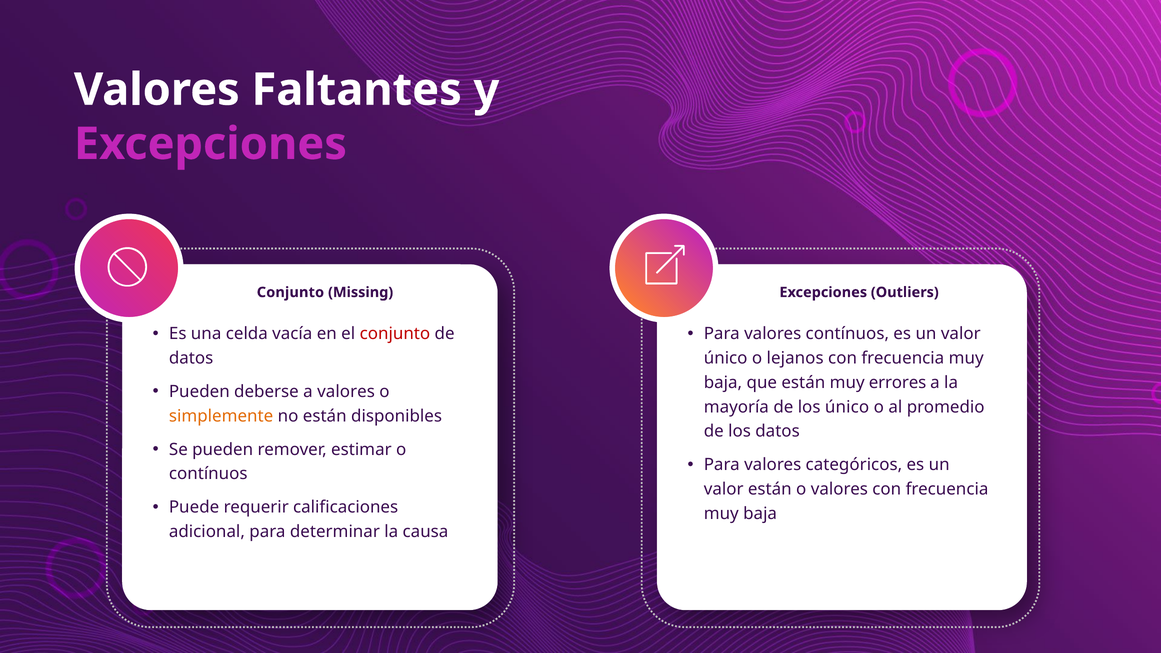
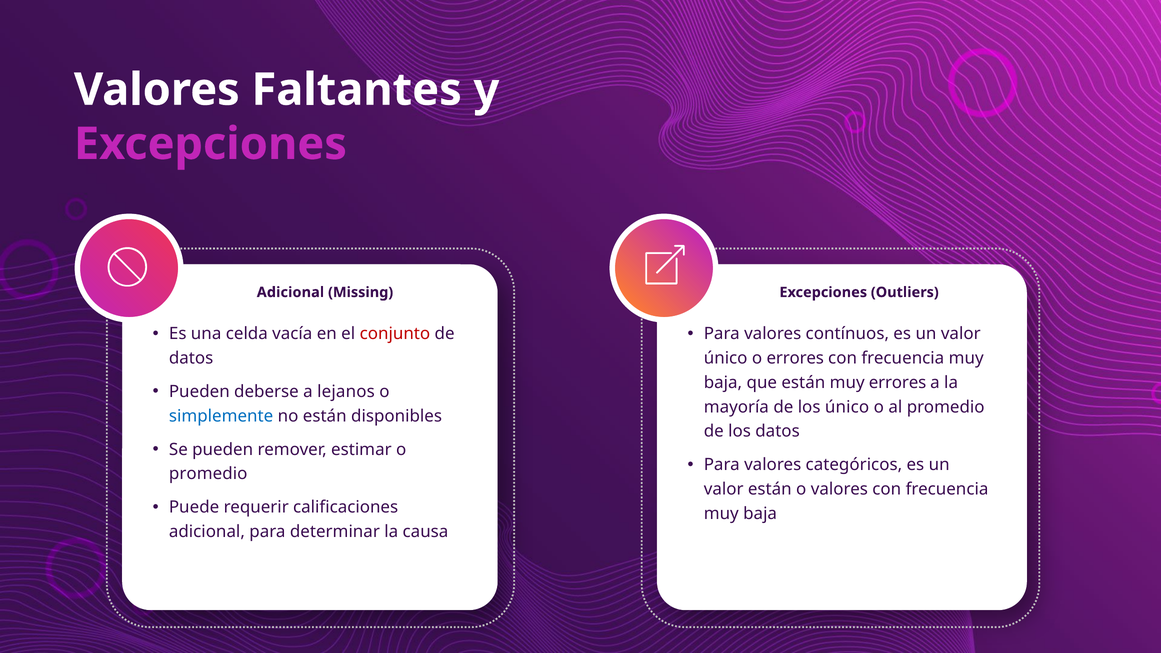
Conjunto: Conjunto -> Adicional (290, 292)
lejanos: lejanos -> errores (795, 358)
a valores: valores -> lejanos (346, 392)
simplemente colour: orange -> blue (221, 416)
contínuos: contínuos -> promedio (208, 474)
